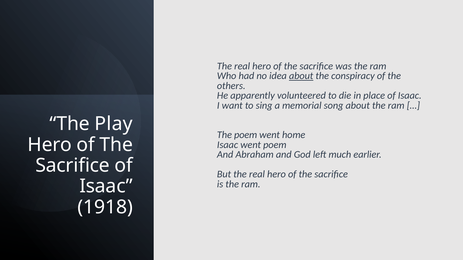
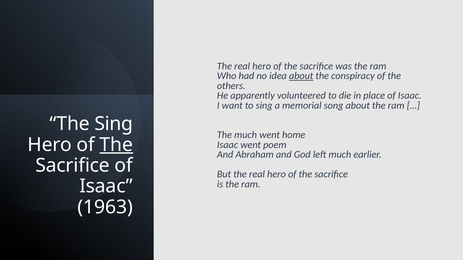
The Play: Play -> Sing (114, 124)
The poem: poem -> much (246, 135)
The underline: none -> present (116, 145)
1918: 1918 -> 1963 (105, 207)
